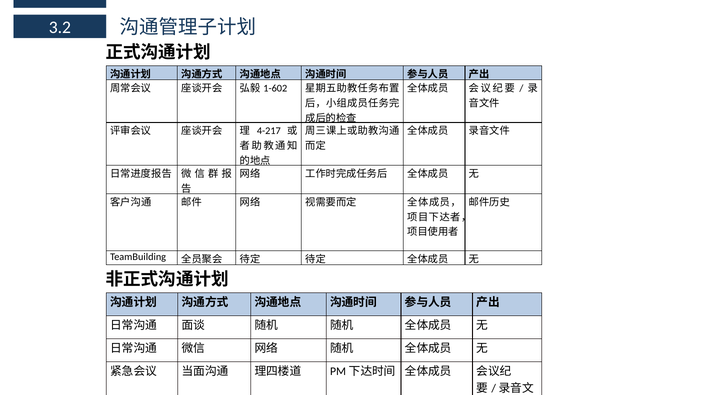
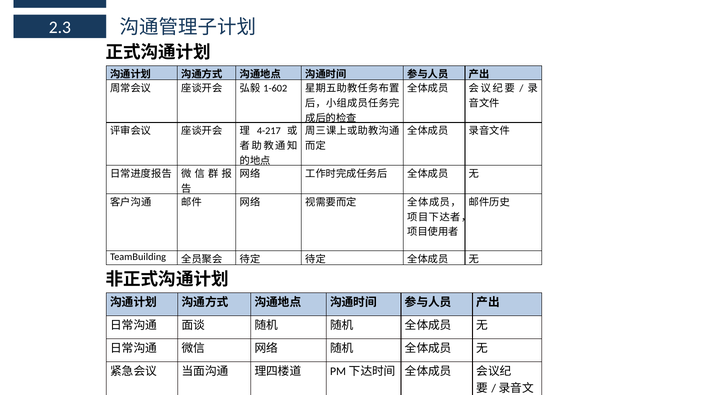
3.2: 3.2 -> 2.3 (60, 28)
